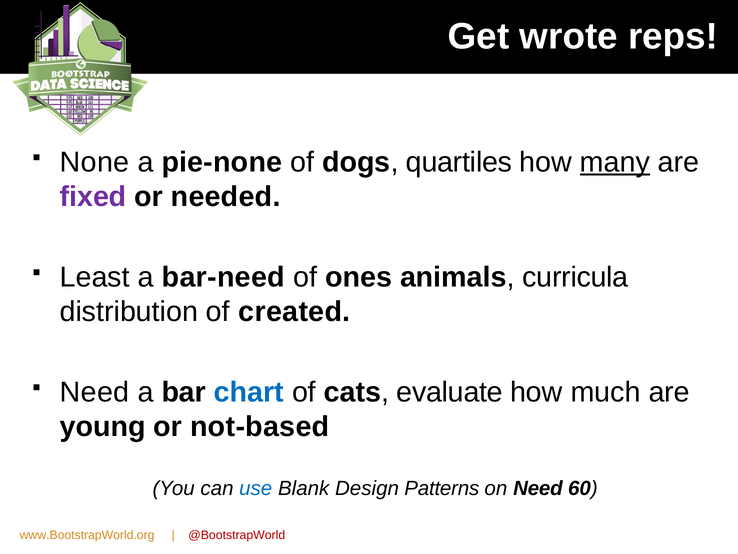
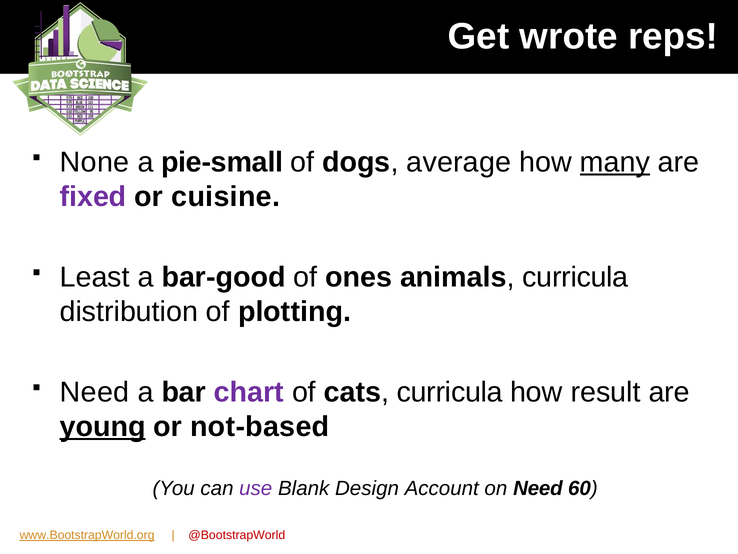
pie-none: pie-none -> pie-small (222, 162)
quartiles: quartiles -> average (459, 162)
needed: needed -> cuisine (226, 196)
bar-need: bar-need -> bar-good (224, 277)
created: created -> plotting (294, 311)
chart colour: blue -> purple (249, 392)
cats evaluate: evaluate -> curricula (450, 392)
much: much -> result (606, 392)
young underline: none -> present (103, 426)
use colour: blue -> purple (256, 488)
Patterns: Patterns -> Account (442, 488)
www.BootstrapWorld.org underline: none -> present (87, 535)
